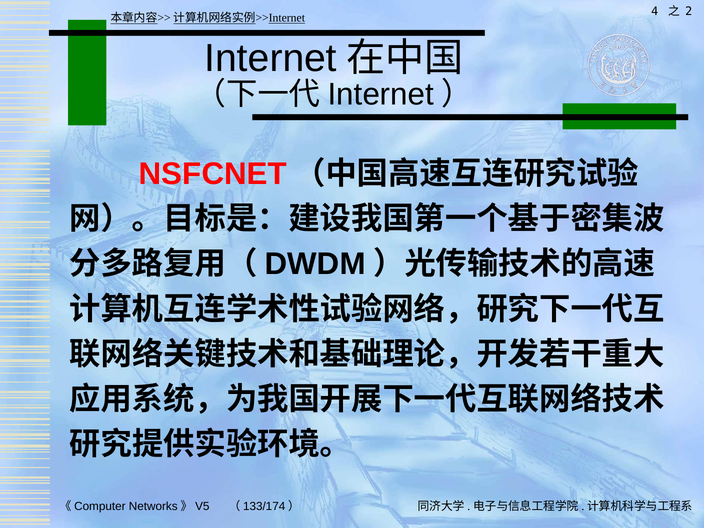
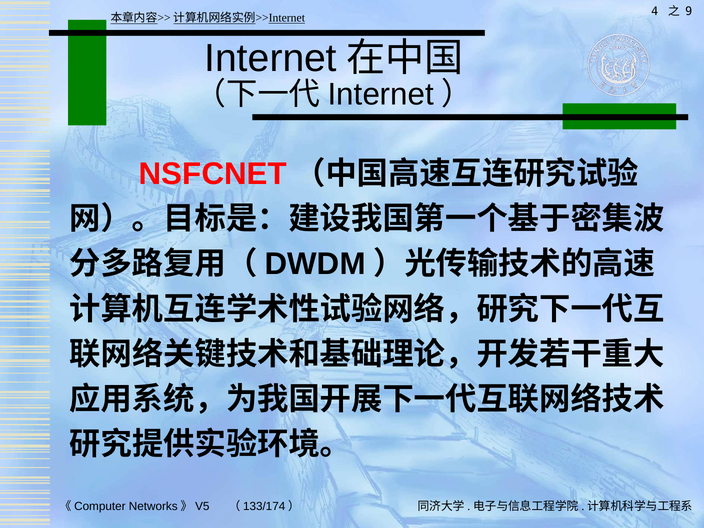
2: 2 -> 9 (689, 11)
